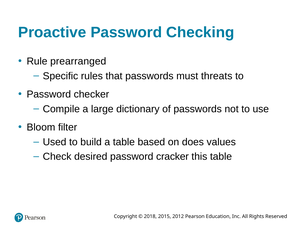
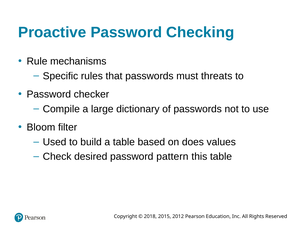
prearranged: prearranged -> mechanisms (78, 61)
cracker: cracker -> pattern (172, 157)
